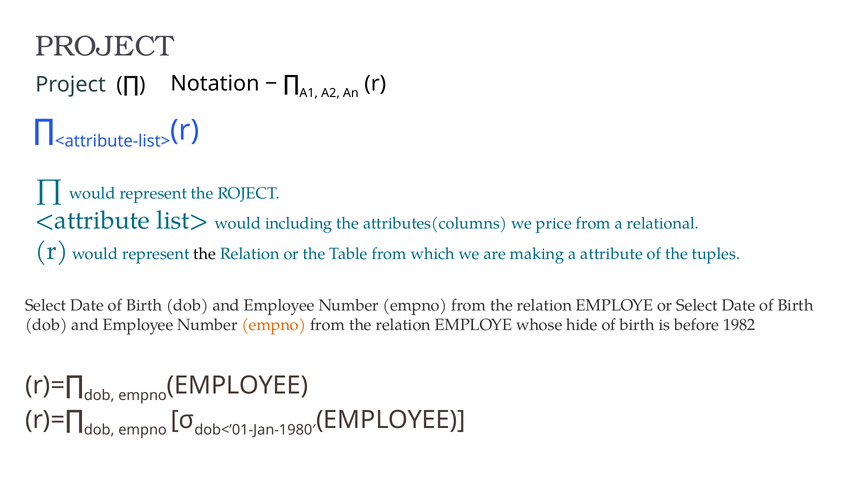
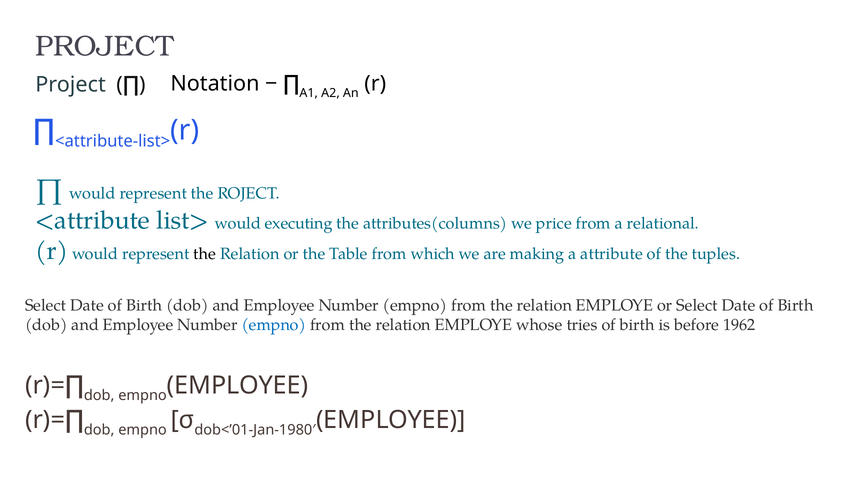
including: including -> executing (299, 224)
empno colour: orange -> blue (274, 325)
hide: hide -> tries (582, 325)
1982: 1982 -> 1962 (739, 325)
